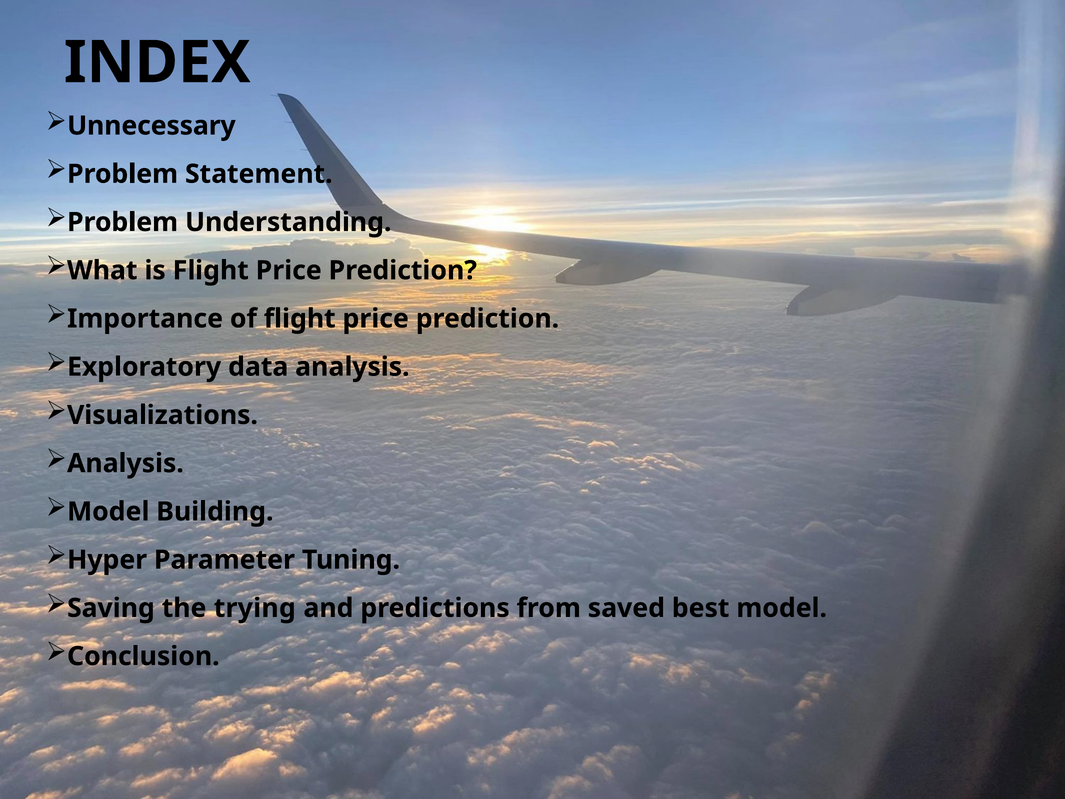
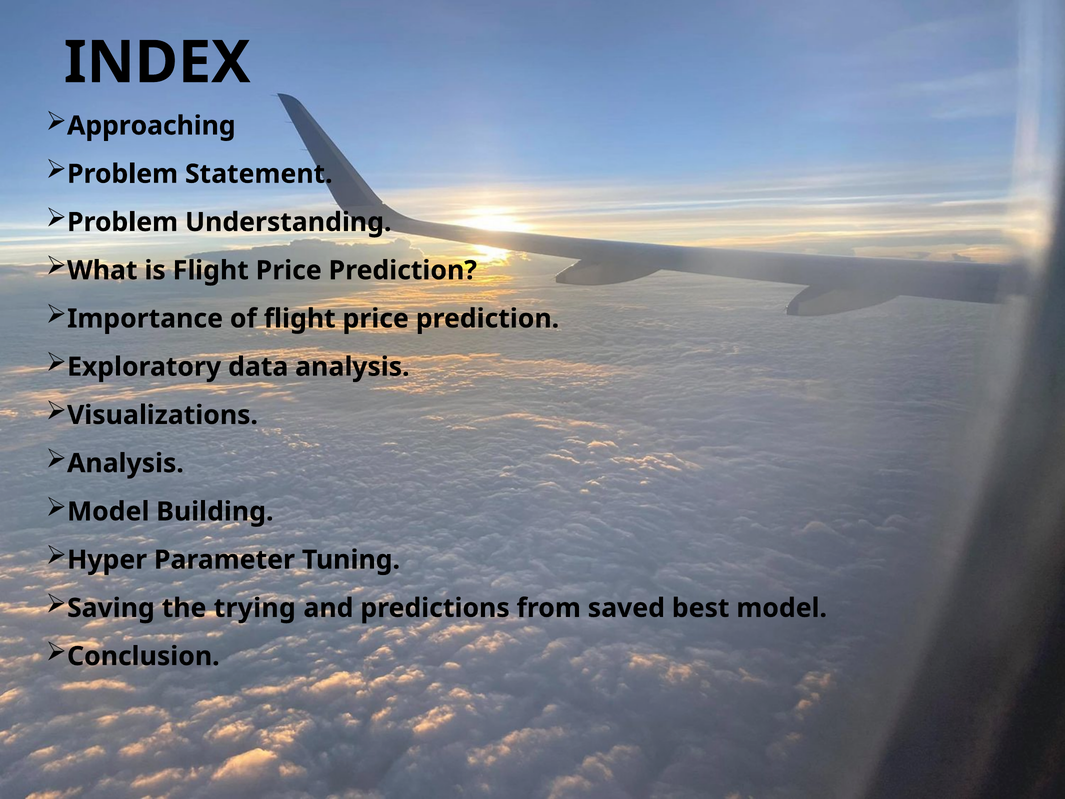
Unnecessary: Unnecessary -> Approaching (151, 126)
